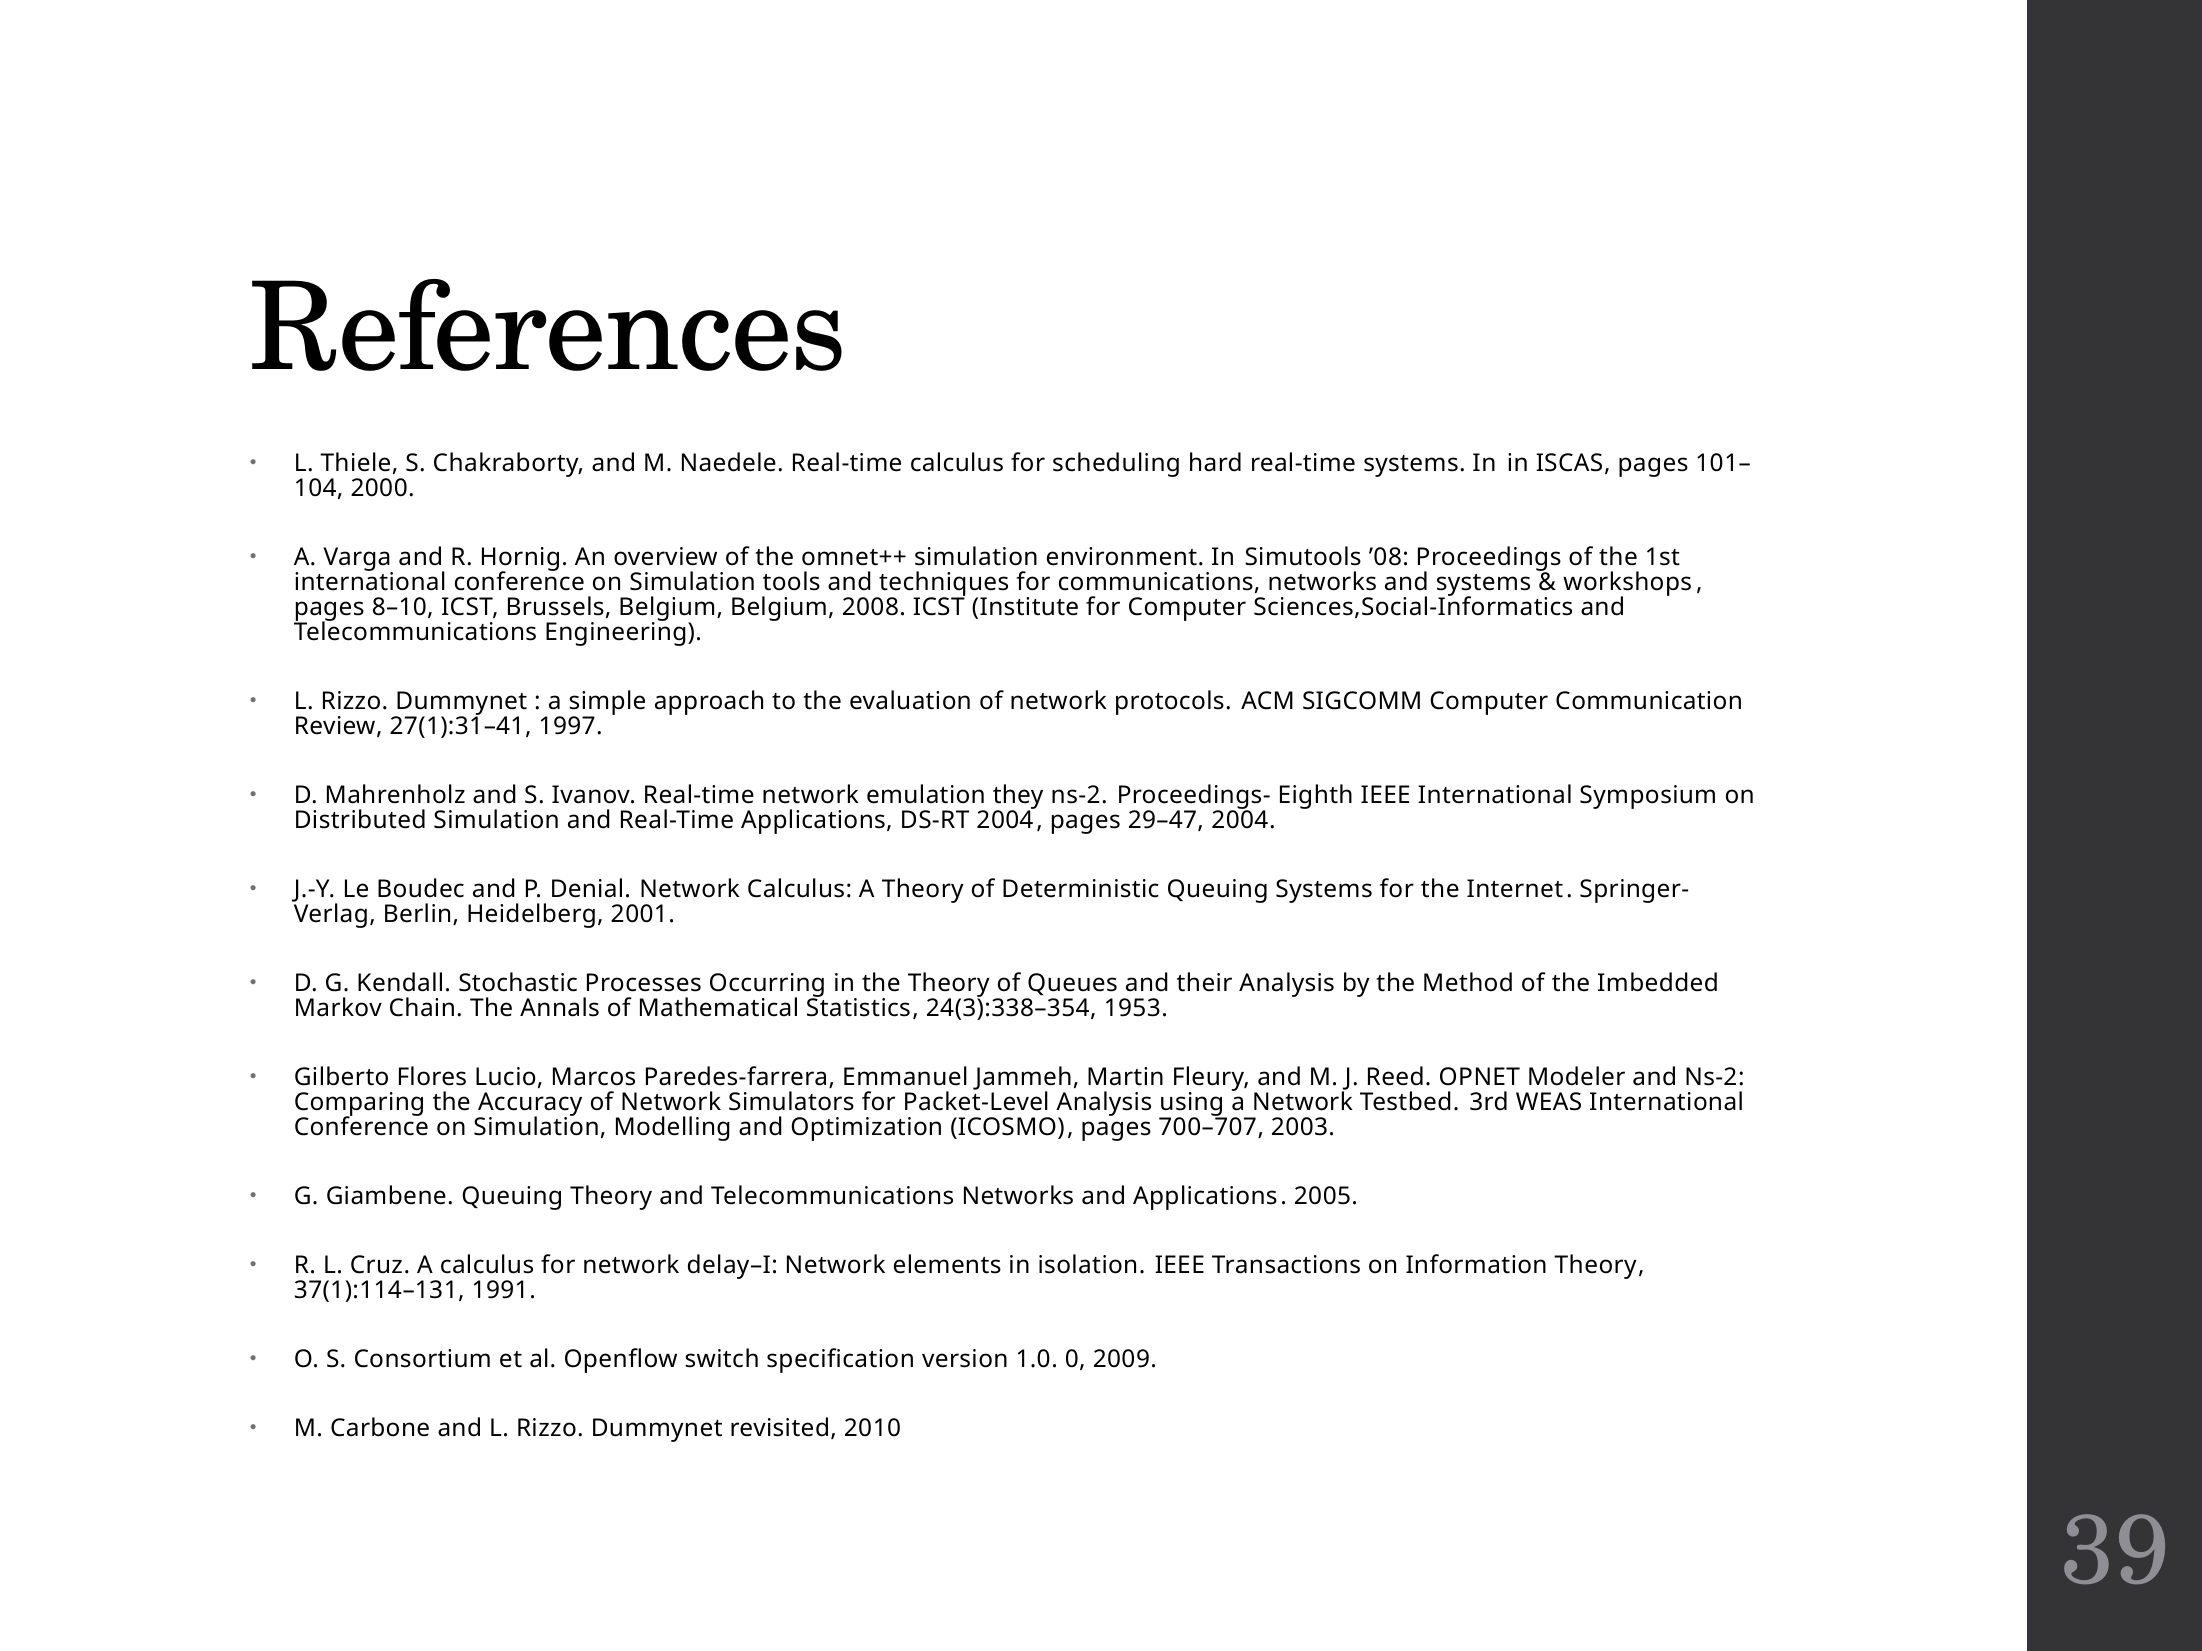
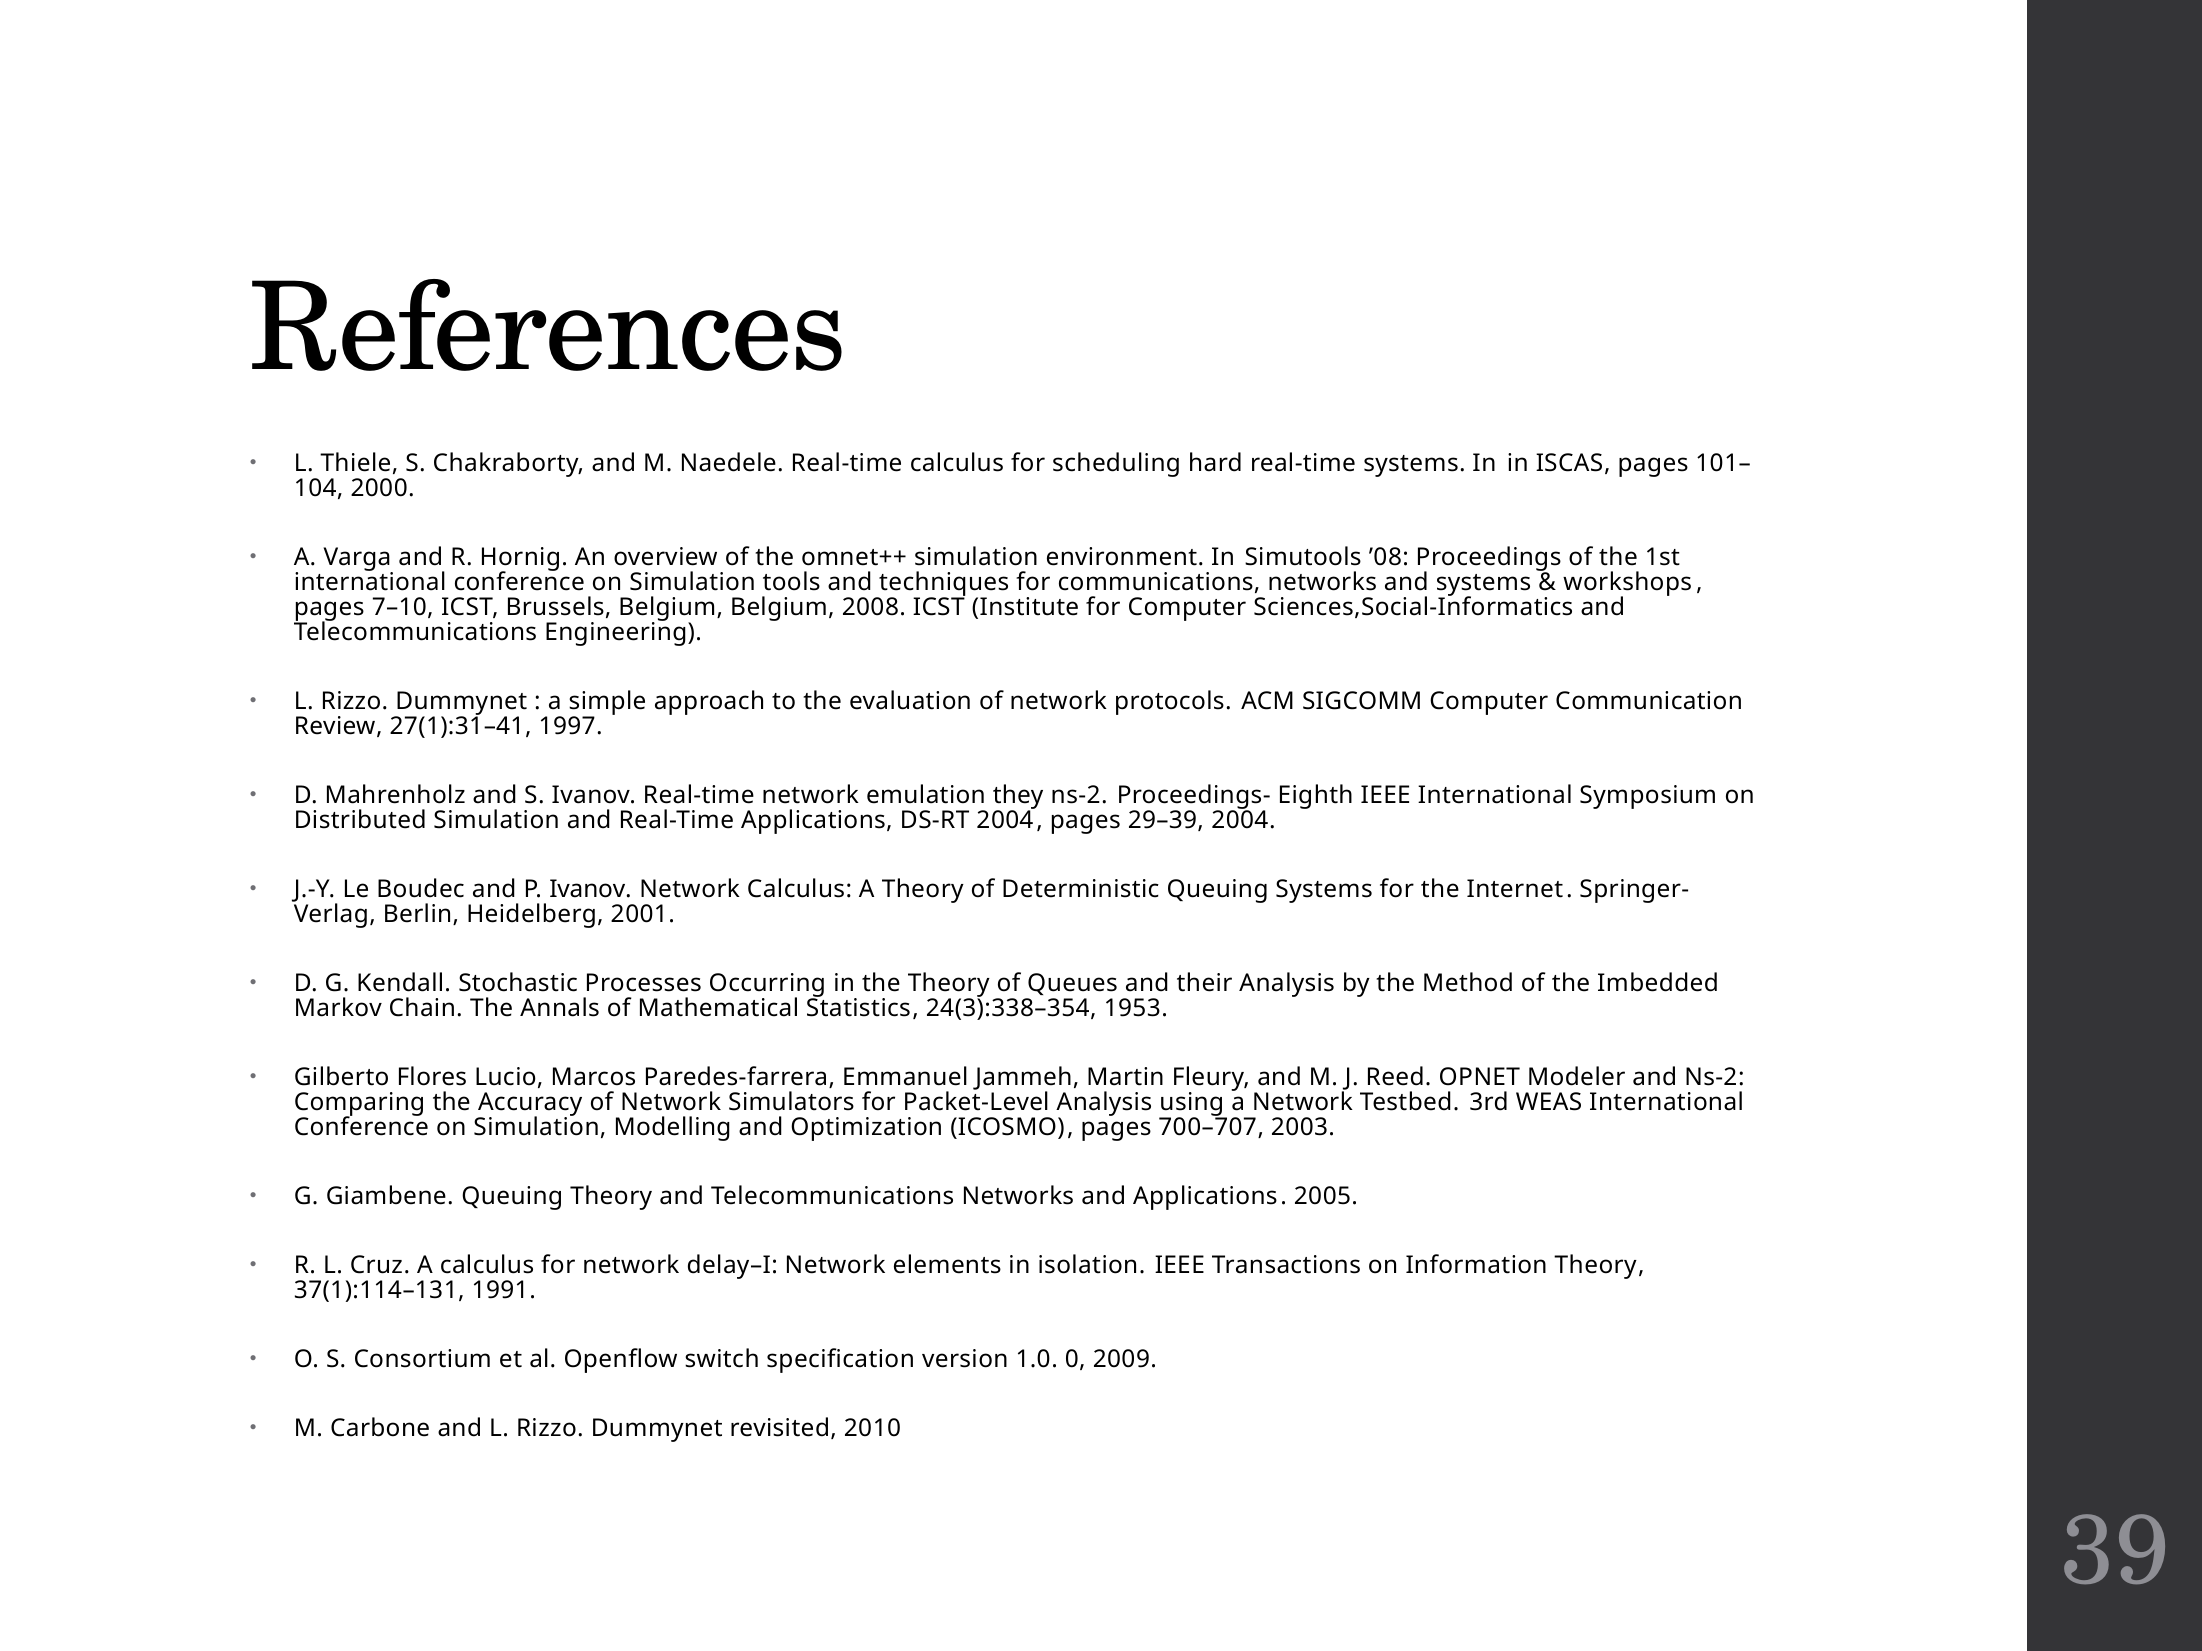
8–10: 8–10 -> 7–10 (403, 608)
29–47: 29–47 -> 29–39 (1166, 821)
P Denial: Denial -> Ivanov (591, 890)
